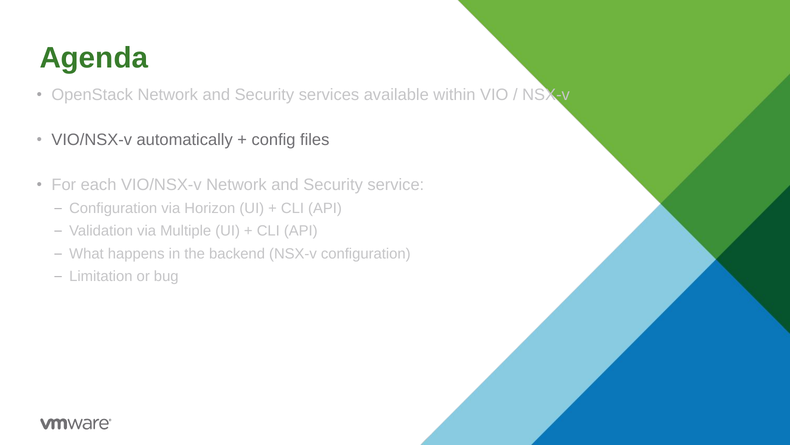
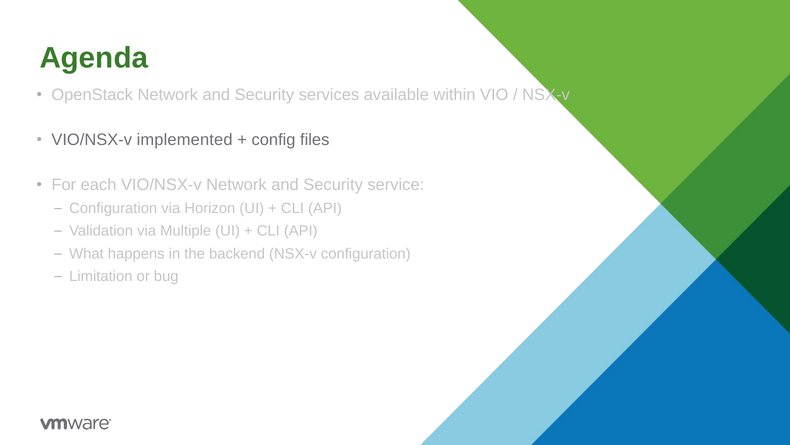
automatically: automatically -> implemented (185, 140)
